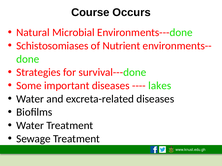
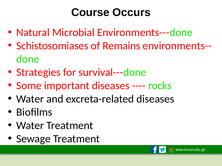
Nutrient: Nutrient -> Remains (121, 46)
lakes: lakes -> rocks (160, 86)
